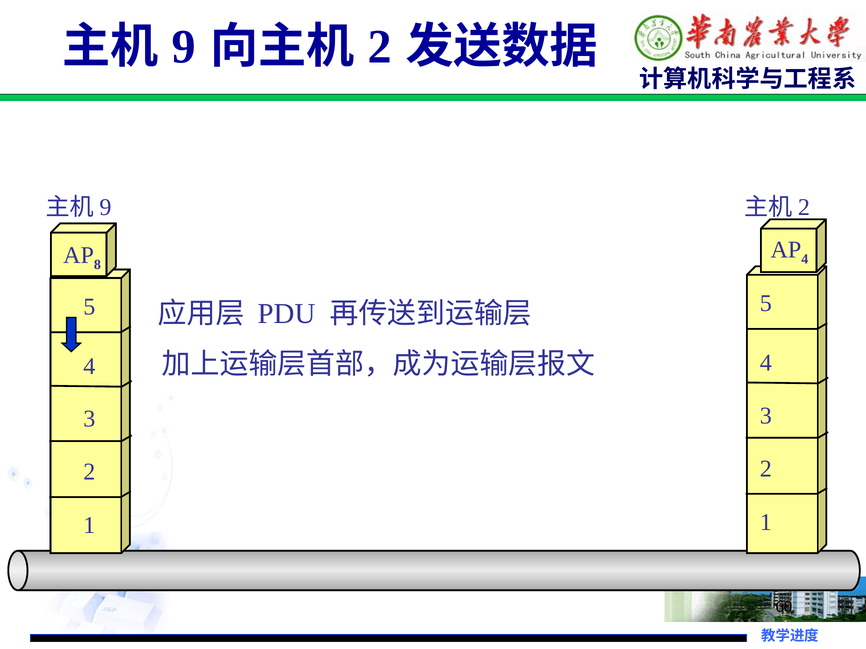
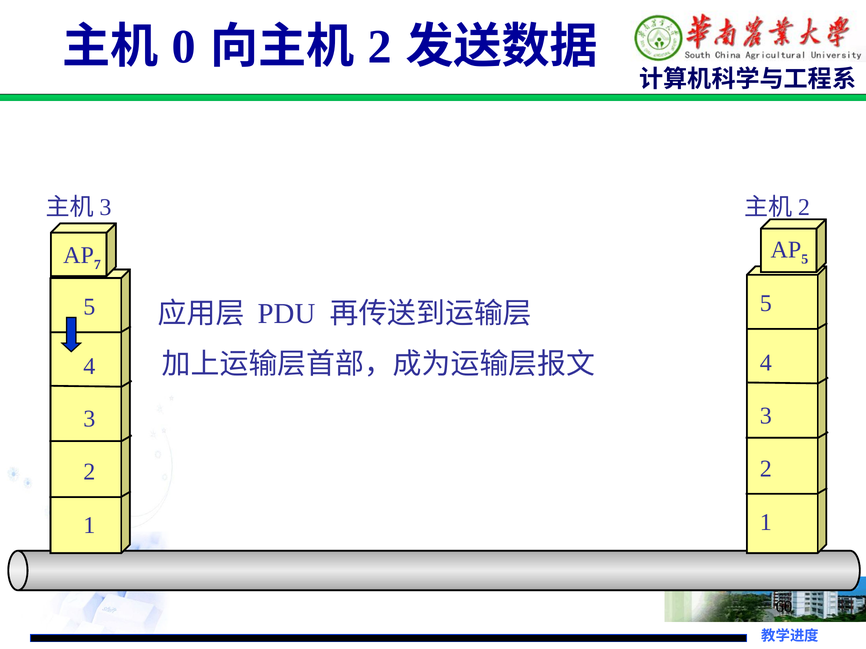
9: 9 -> 0 (184, 47)
9: 9 -> 3 (105, 207)
4: 4 -> 5 (805, 259)
8: 8 -> 7 (97, 265)
